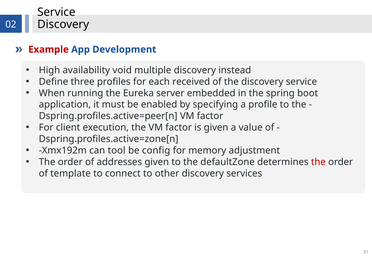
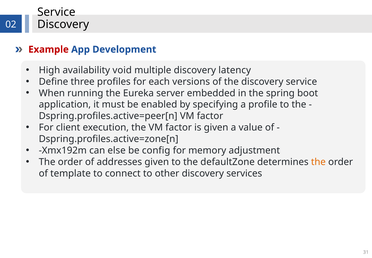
instead: instead -> latency (235, 70)
received: received -> versions (191, 81)
tool: tool -> else (117, 150)
the colour: red -> orange (318, 162)
